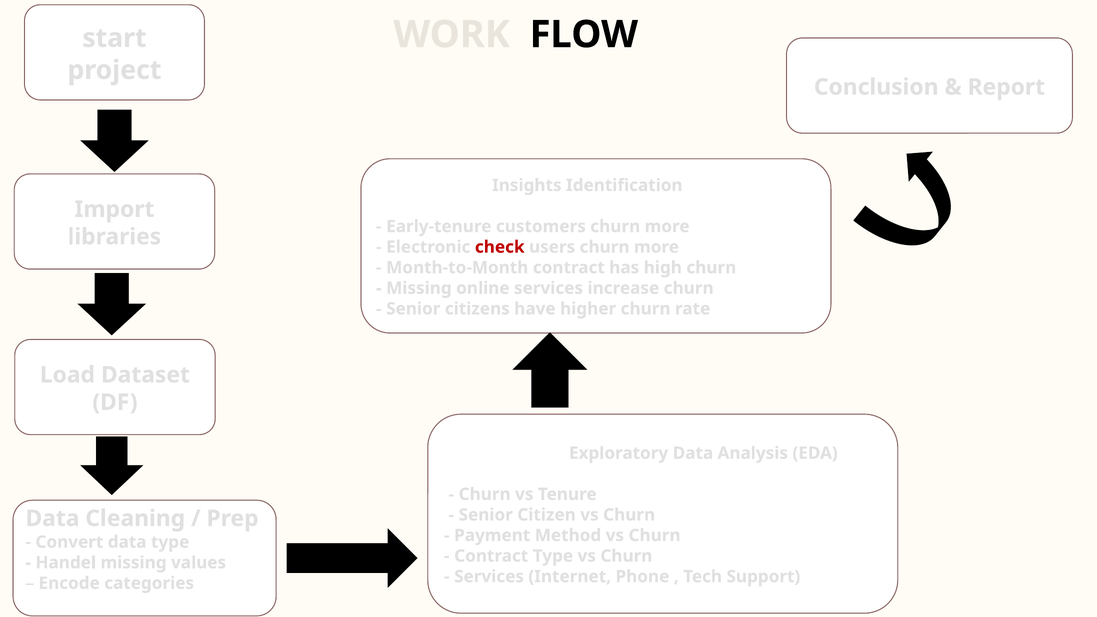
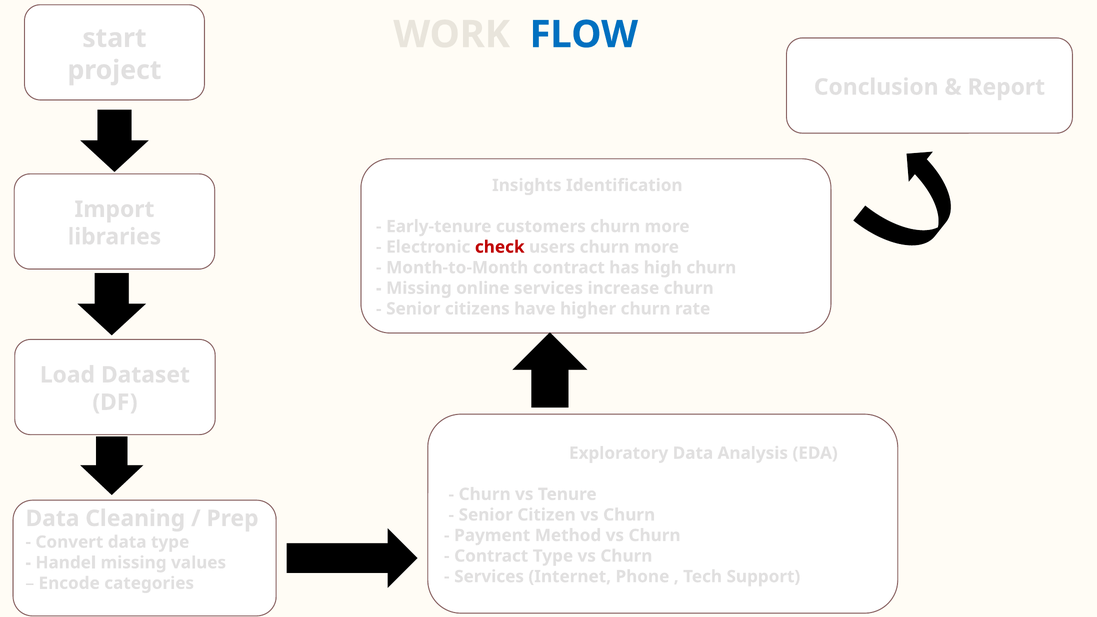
FLOW colour: black -> blue (584, 35)
